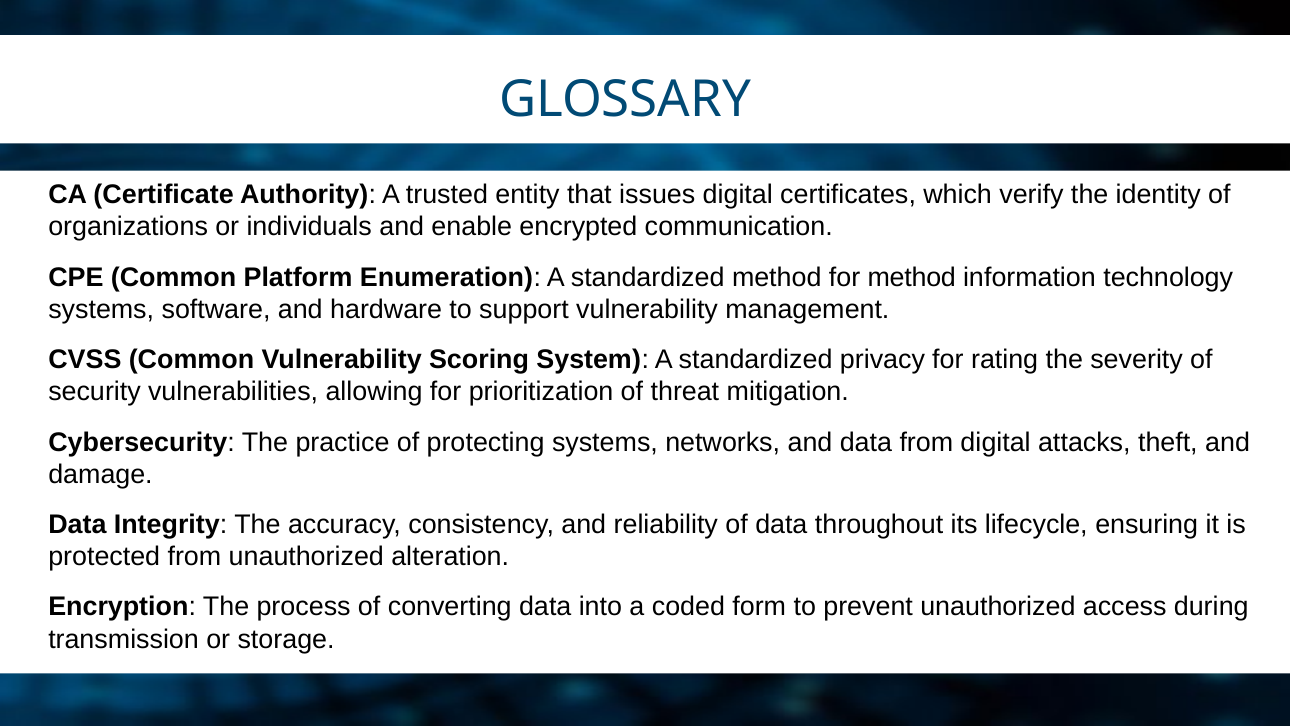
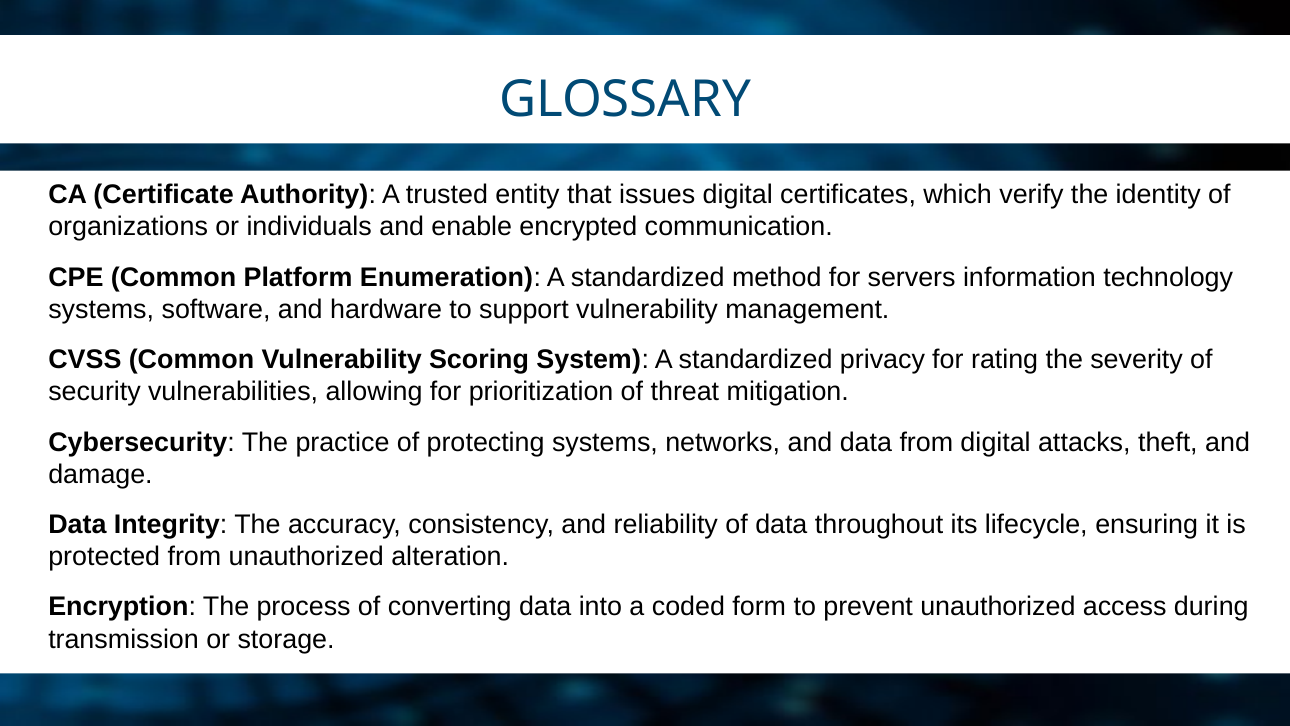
for method: method -> servers (912, 277)
